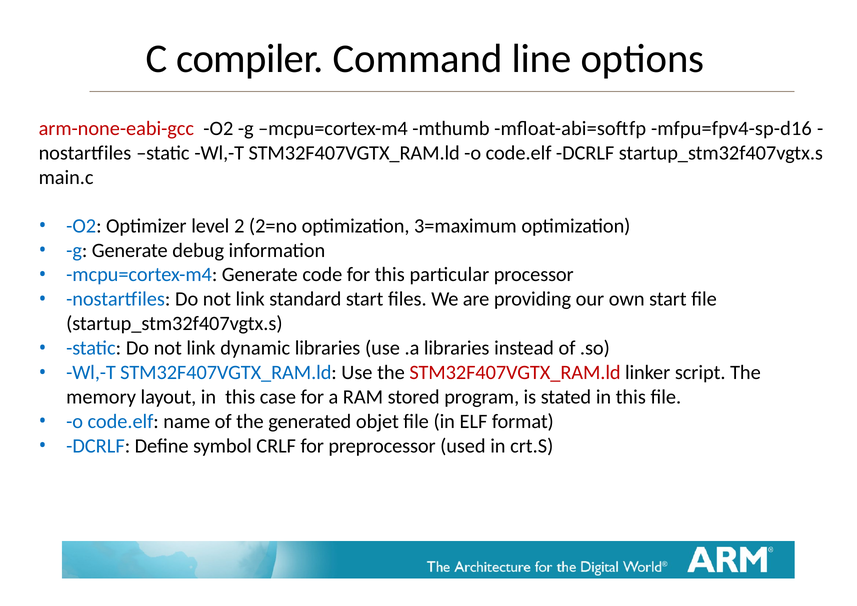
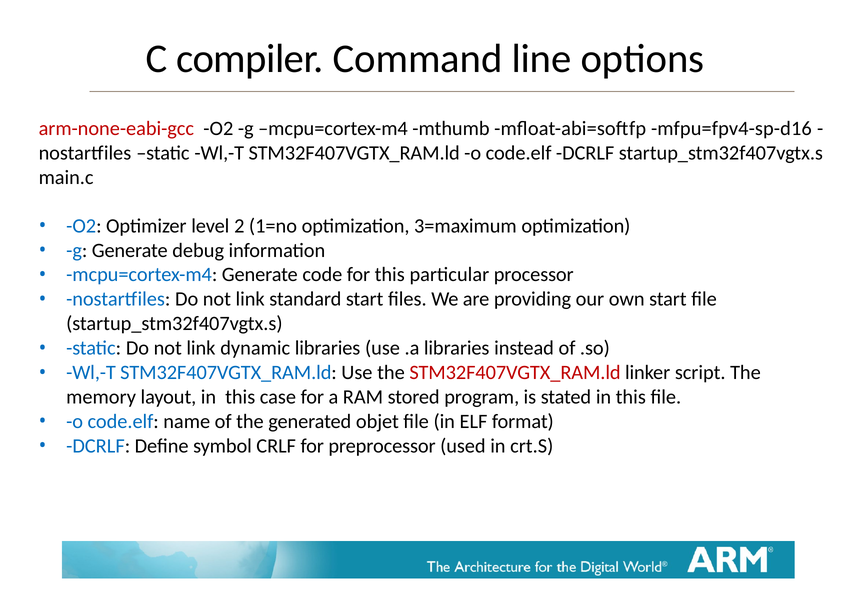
2=no: 2=no -> 1=no (273, 226)
